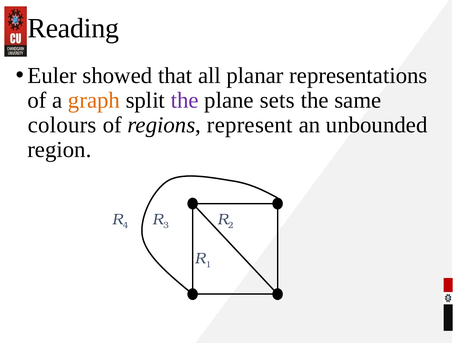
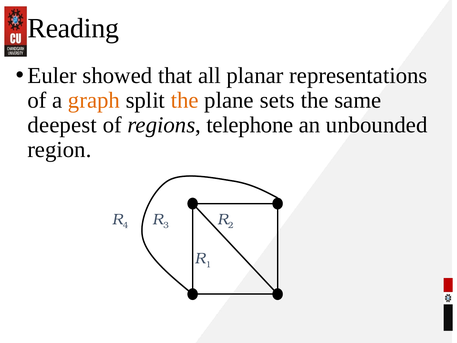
the colour: purple -> orange (185, 100)
colours: colours -> deepest (62, 125)
represent: represent -> telephone (250, 125)
